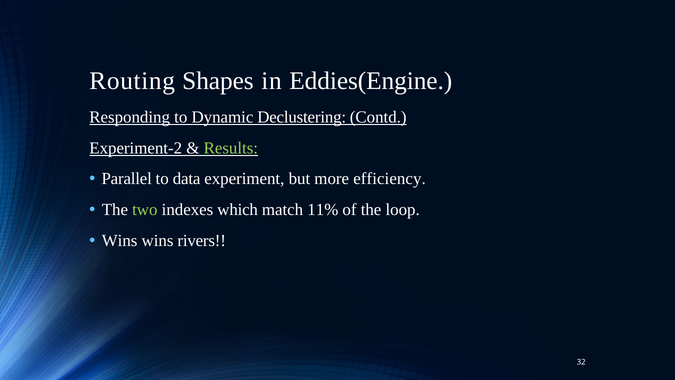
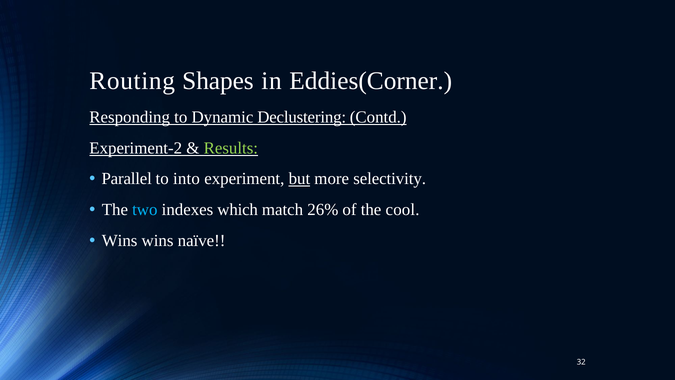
Eddies(Engine: Eddies(Engine -> Eddies(Corner (371, 81)
data: data -> into (186, 179)
but underline: none -> present (299, 179)
efficiency: efficiency -> selectivity (390, 179)
two colour: light green -> light blue (145, 210)
11%: 11% -> 26% (323, 210)
loop: loop -> cool (403, 210)
rivers: rivers -> naïve (202, 241)
